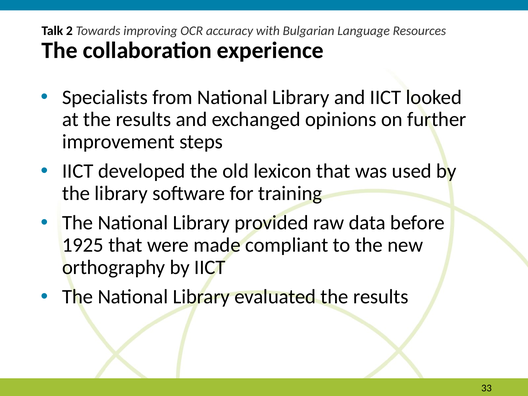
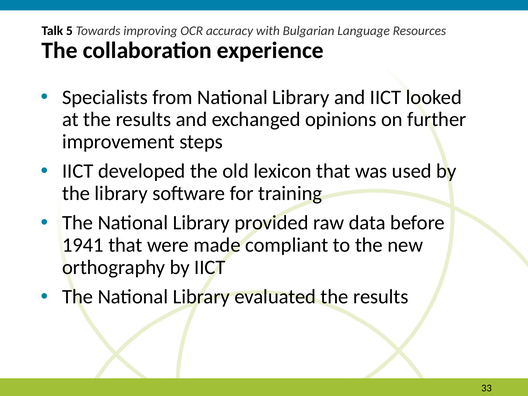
2: 2 -> 5 (69, 31)
1925: 1925 -> 1941 (83, 245)
